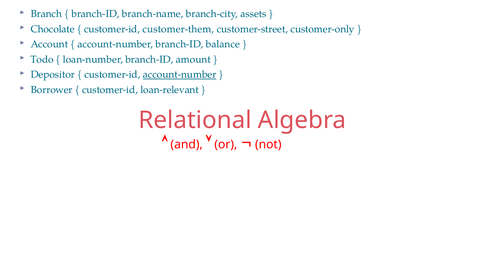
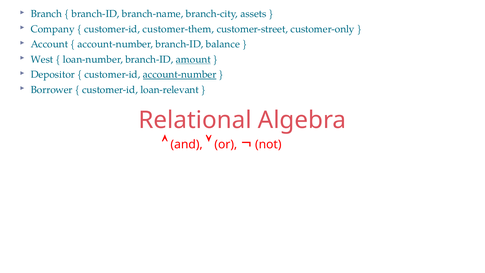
Chocolate: Chocolate -> Company (53, 29)
Todo: Todo -> West (42, 59)
amount underline: none -> present (193, 59)
